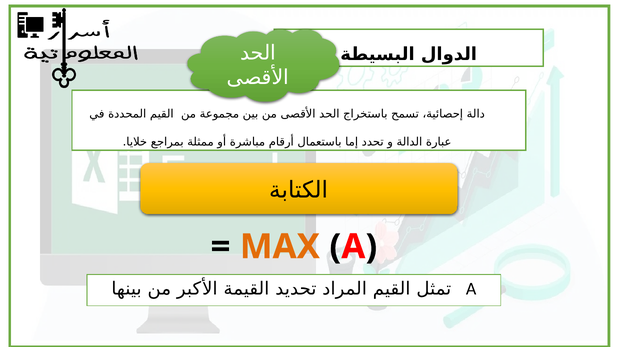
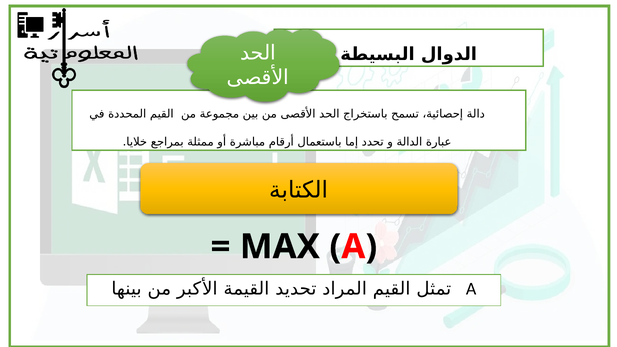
MAX colour: orange -> black (280, 247)
